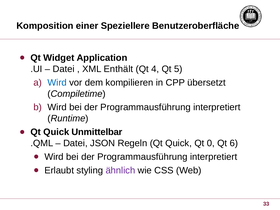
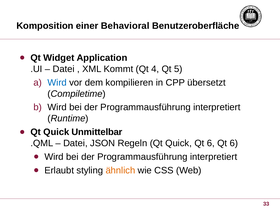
Speziellere: Speziellere -> Behavioral (125, 26)
Enthält: Enthält -> Kommt (118, 69)
Quick Qt 0: 0 -> 6 (211, 143)
ähnlich colour: purple -> orange (120, 170)
